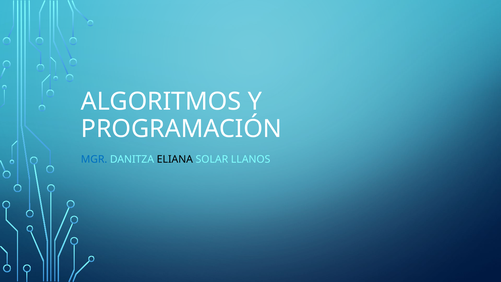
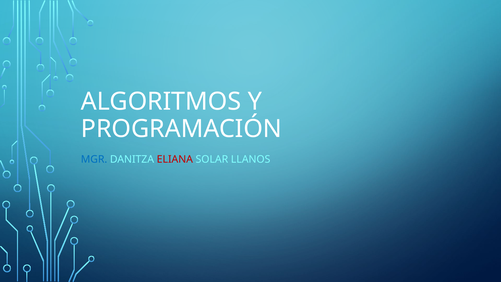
ELIANA colour: black -> red (175, 159)
